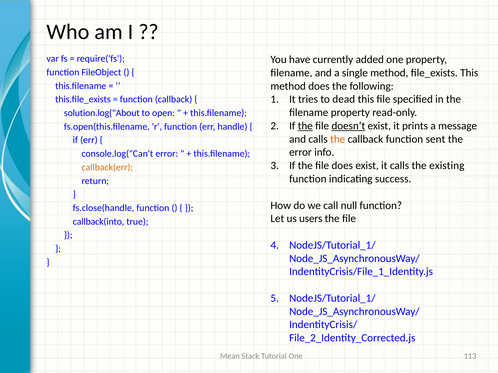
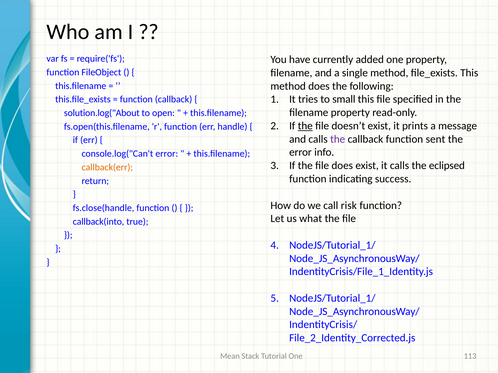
dead: dead -> small (344, 99)
doesn’t underline: present -> none (348, 126)
the colour: orange -> purple (338, 139)
existing: existing -> eclipsed (447, 166)
null: null -> risk (349, 206)
users: users -> what (311, 219)
